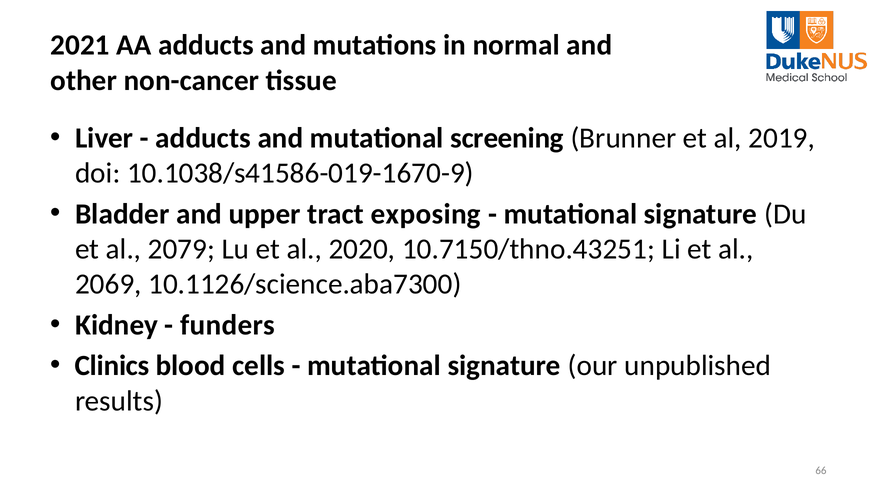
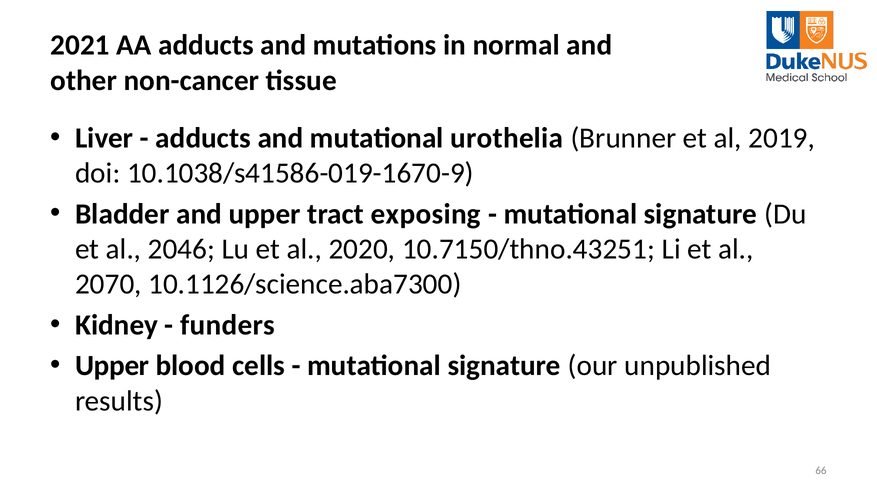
screening: screening -> urothelia (507, 138)
2079: 2079 -> 2046 (181, 249)
2069: 2069 -> 2070 (108, 284)
Clinics: Clinics -> Upper (112, 366)
